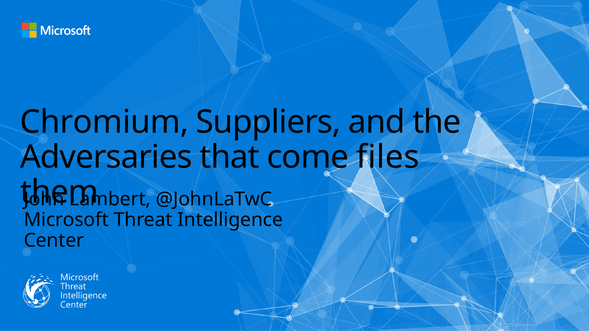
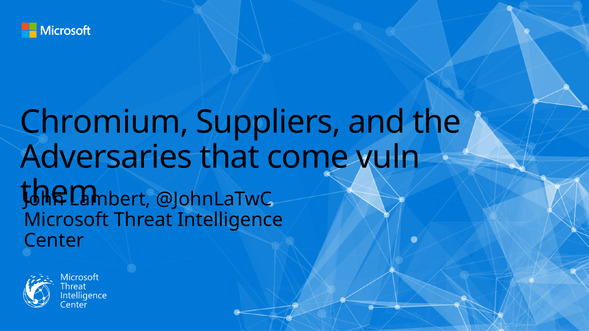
files: files -> vuln (388, 157)
